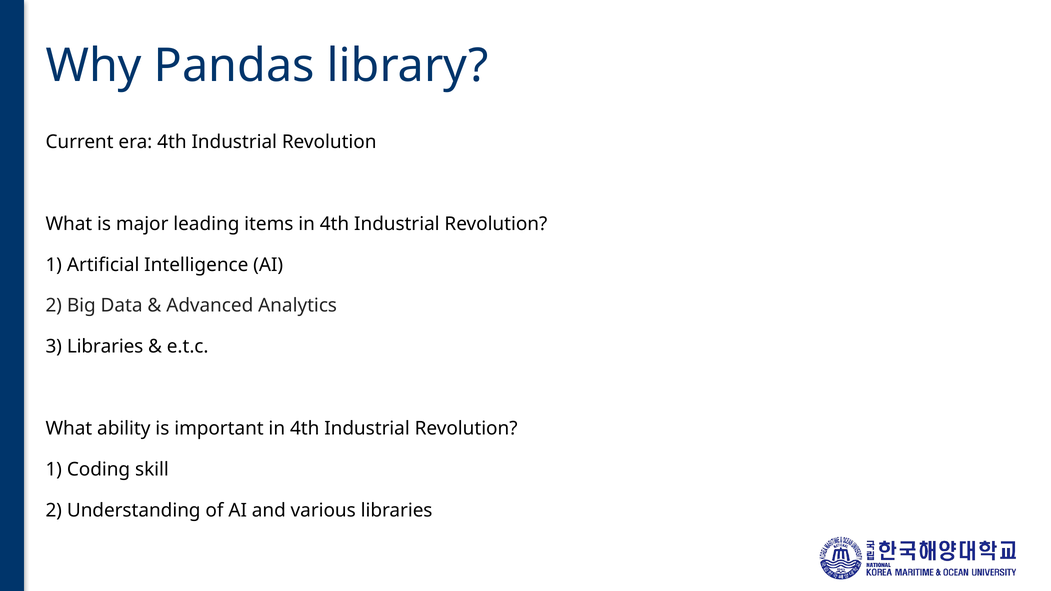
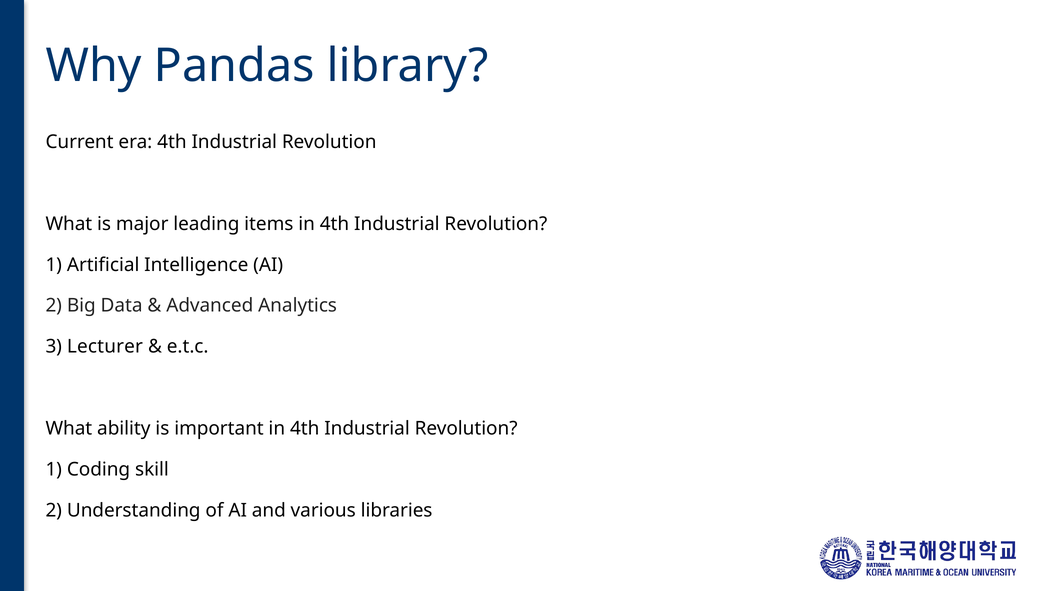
3 Libraries: Libraries -> Lecturer (105, 347)
